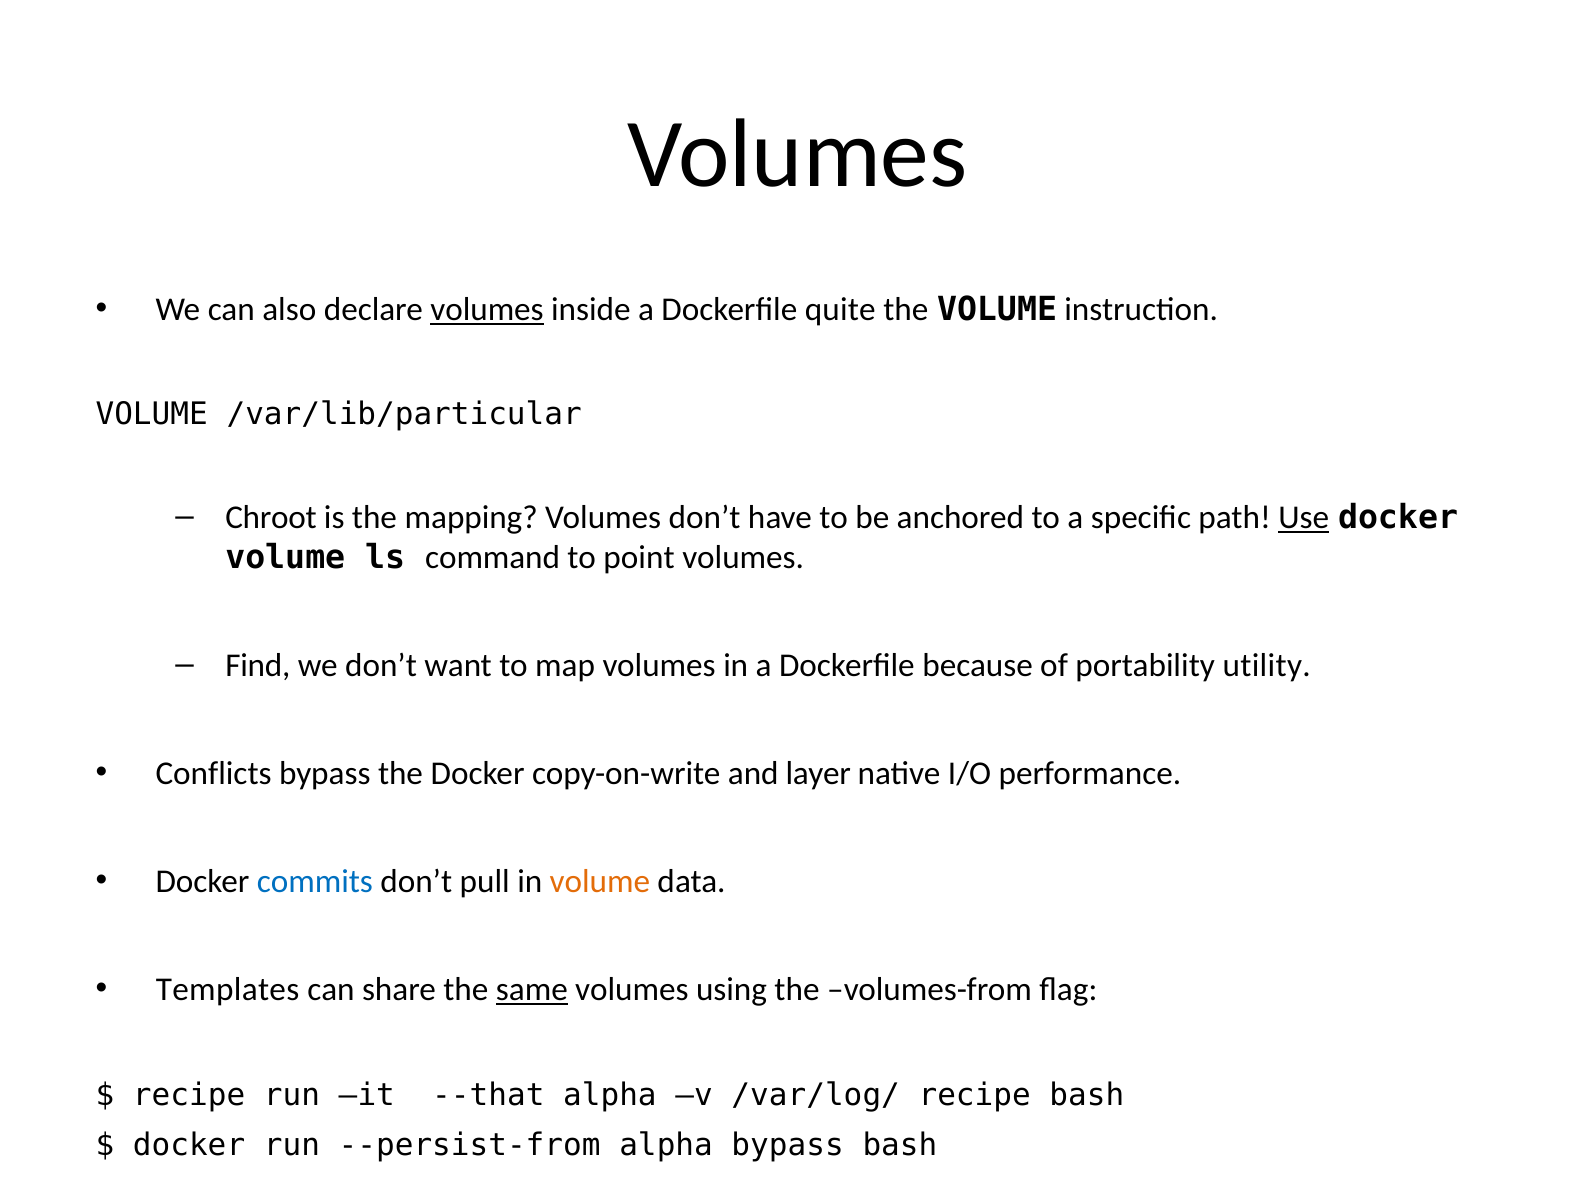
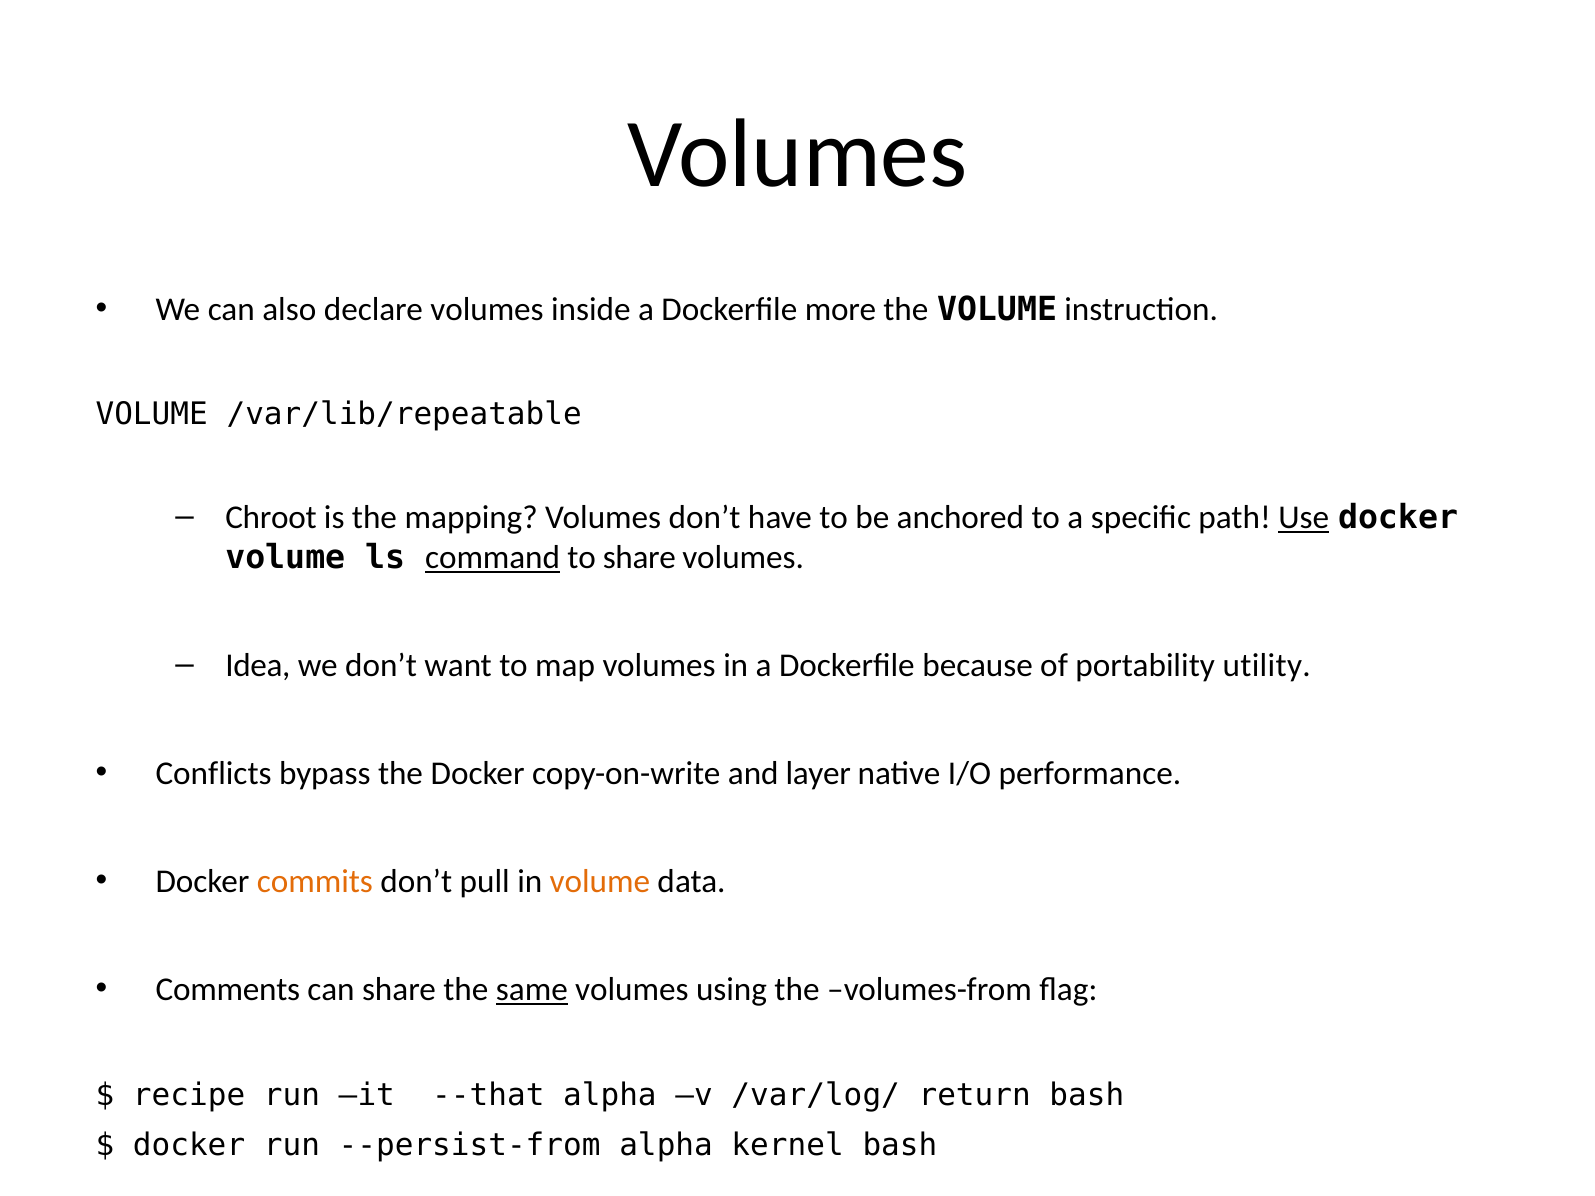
volumes underline: present -> none (487, 309)
quite: quite -> more (840, 309)
/var/lib/particular: /var/lib/particular -> /var/lib/repeatable (404, 415)
command underline: none -> present (493, 558)
to point: point -> share (639, 558)
Find: Find -> Idea (258, 666)
commits colour: blue -> orange (315, 882)
Templates: Templates -> Comments (228, 990)
/var/log/ recipe: recipe -> return (975, 1095)
alpha bypass: bypass -> kernel (788, 1146)
